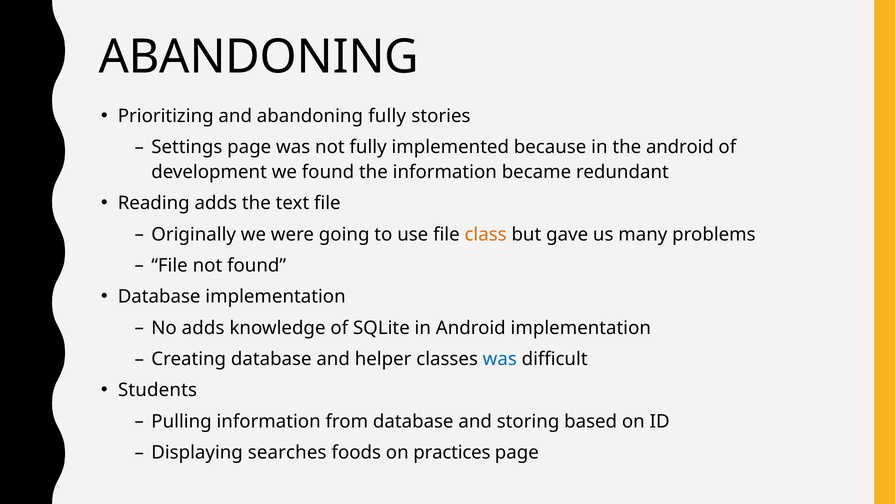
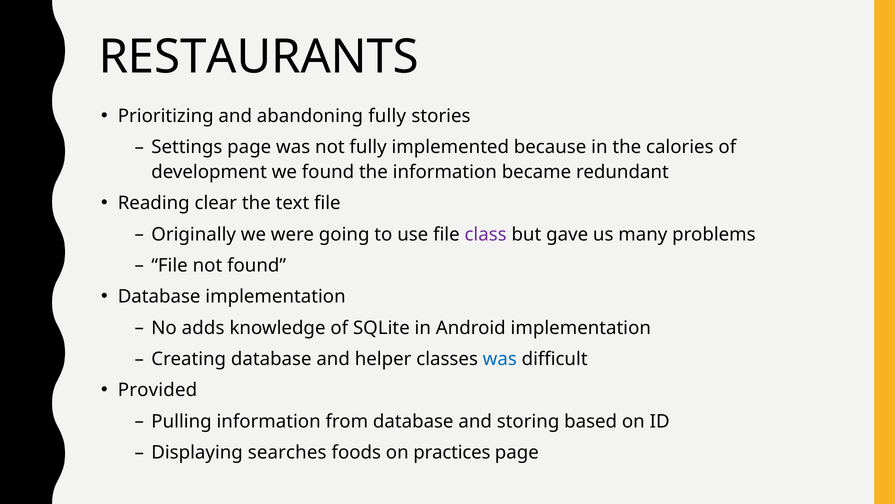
ABANDONING: ABANDONING -> RESTAURANTS (259, 57)
the android: android -> calories (680, 147)
Reading adds: adds -> clear (216, 203)
class colour: orange -> purple (486, 234)
Students: Students -> Provided (158, 390)
